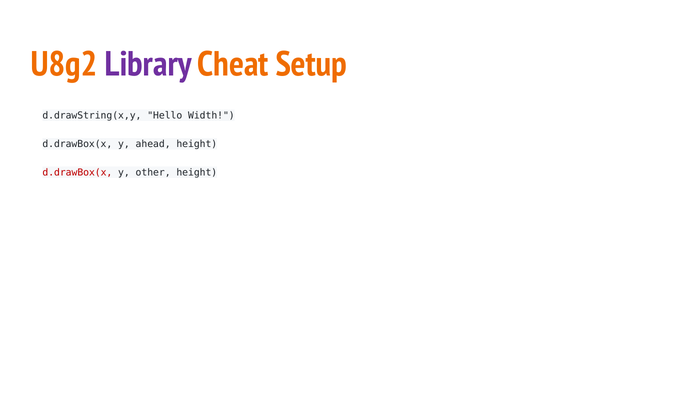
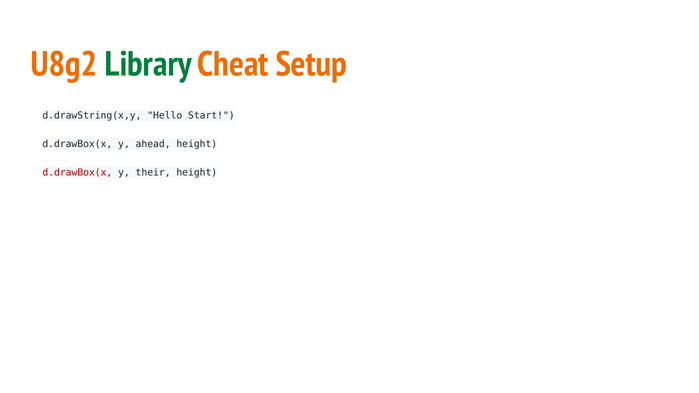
Library colour: purple -> green (148, 64)
Width: Width -> Start (211, 116)
other: other -> their (153, 173)
